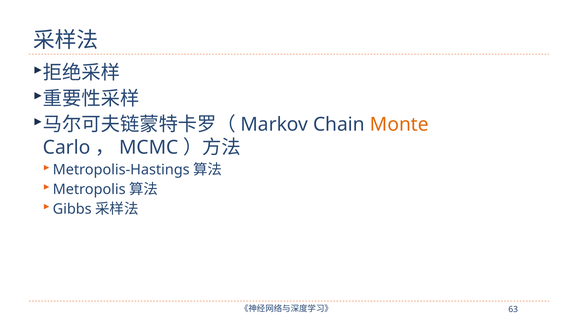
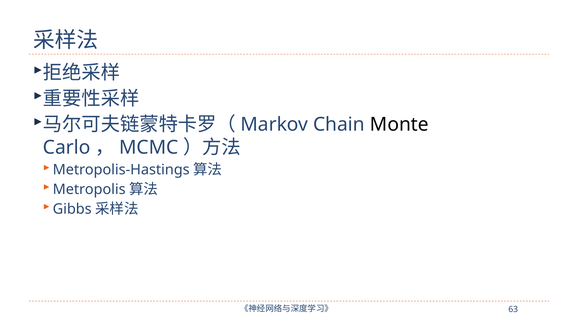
Monte colour: orange -> black (399, 125)
